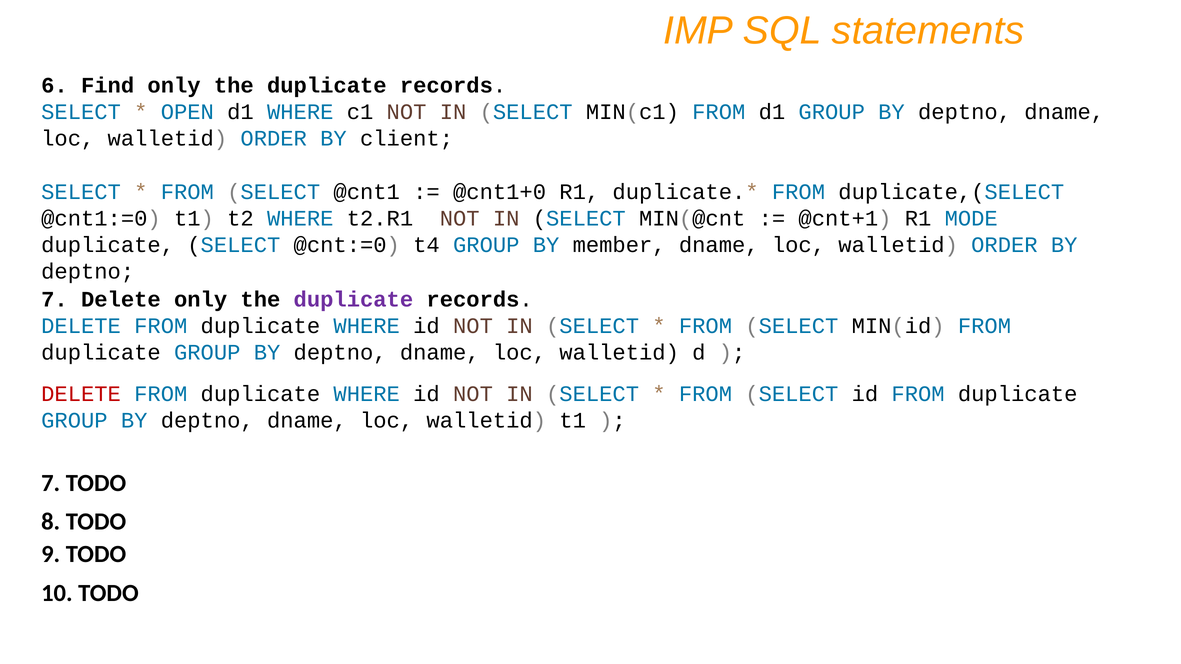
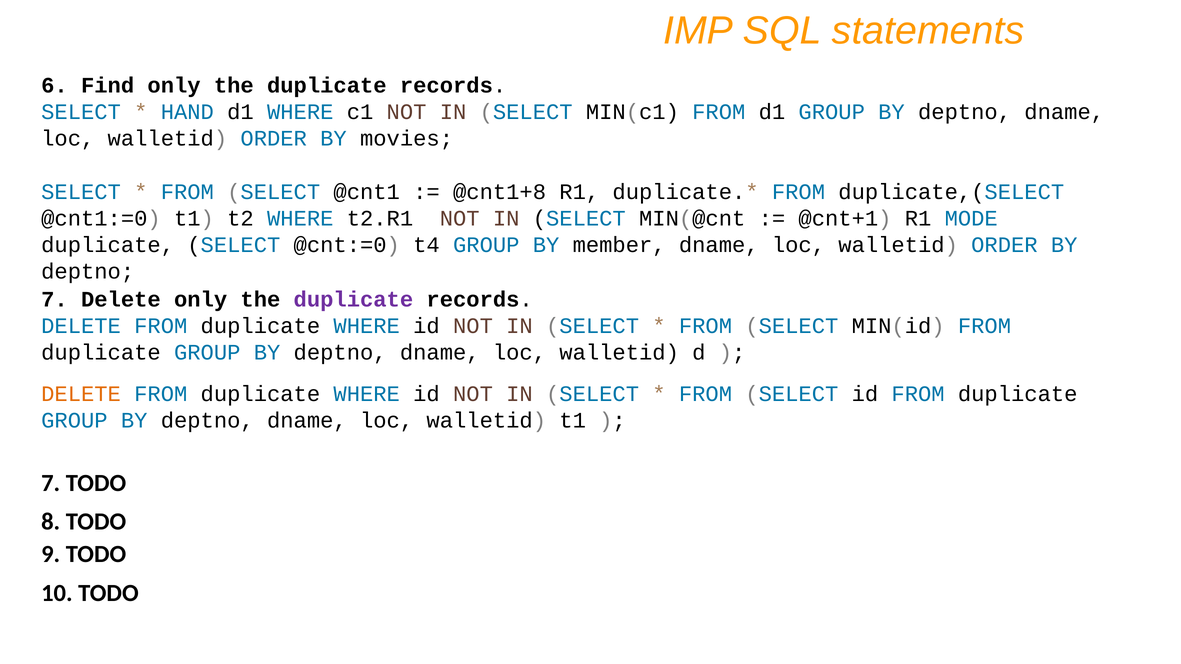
OPEN: OPEN -> HAND (187, 112)
client: client -> movies (407, 139)
@cnt1+0: @cnt1+0 -> @cnt1+8 (500, 192)
DELETE colour: red -> orange (81, 394)
